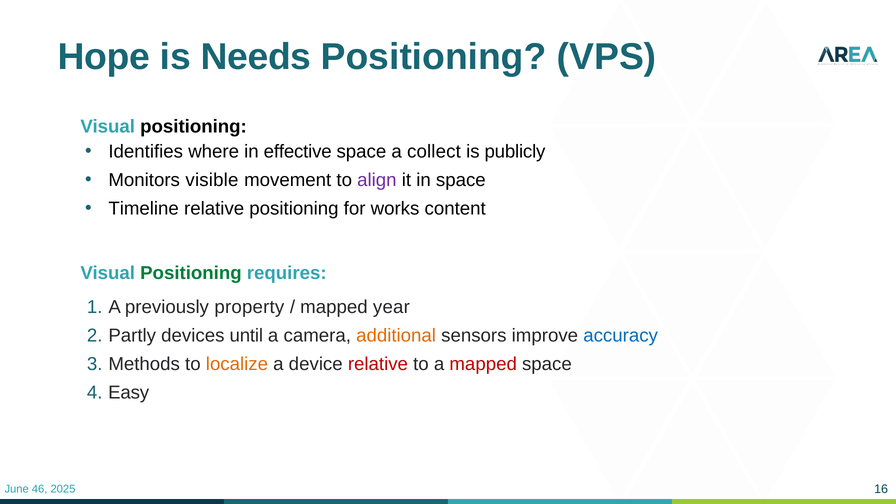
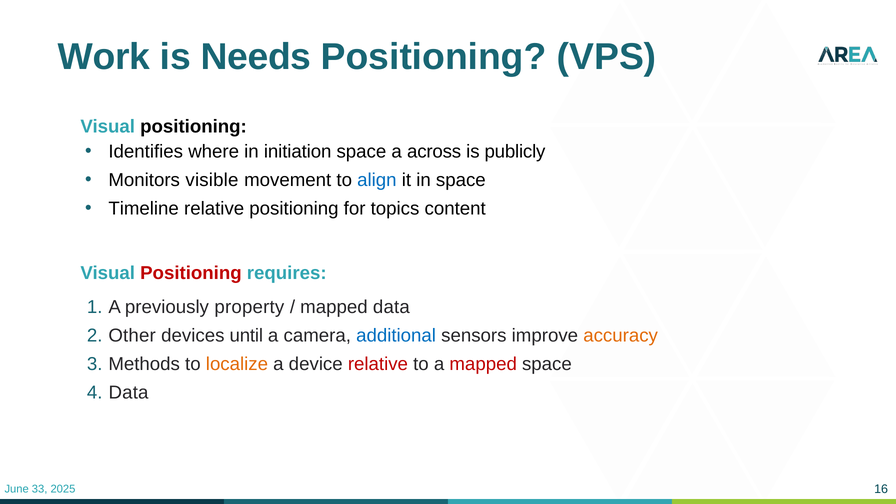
Hope: Hope -> Work (104, 57)
effective: effective -> initiation (298, 151)
collect: collect -> across (434, 151)
align colour: purple -> blue (377, 180)
works: works -> topics (395, 209)
Positioning colour: green -> red (191, 273)
mapped year: year -> data (391, 307)
Partly: Partly -> Other (132, 336)
additional colour: orange -> blue (396, 336)
accuracy colour: blue -> orange (621, 336)
Easy: Easy -> Data (129, 393)
46: 46 -> 33 (40, 489)
